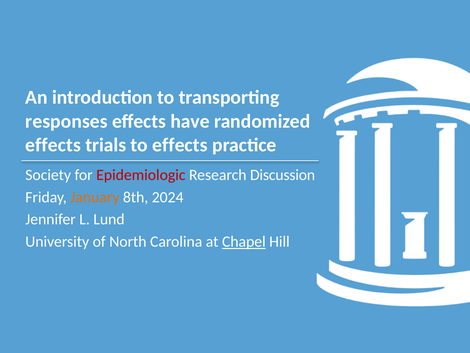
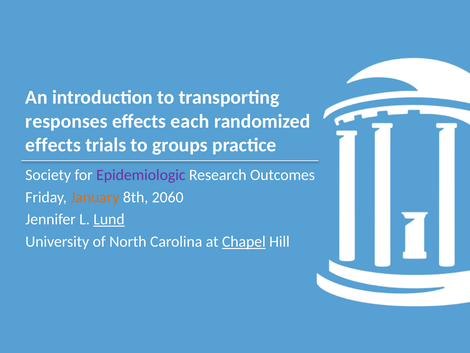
have: have -> each (190, 121)
to effects: effects -> groups (180, 145)
Epidemiologic colour: red -> purple (141, 175)
Discussion: Discussion -> Outcomes (283, 175)
2024: 2024 -> 2060 (168, 197)
Lund underline: none -> present (109, 219)
